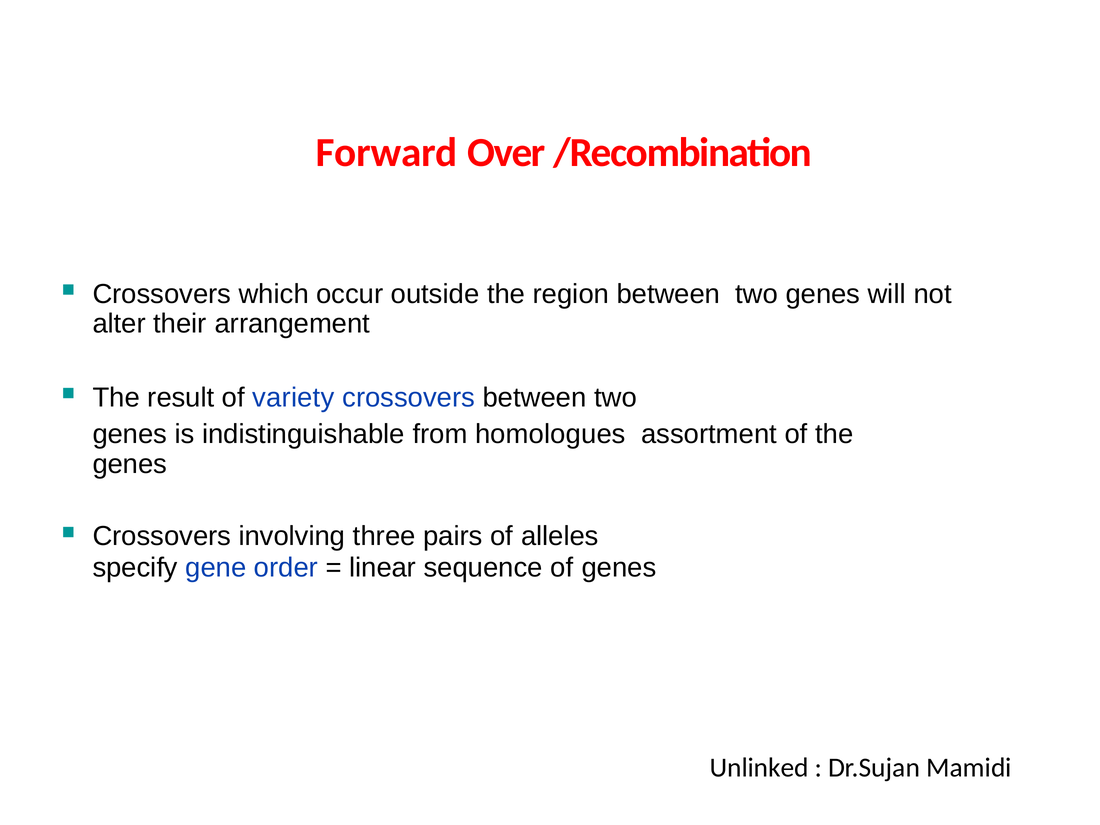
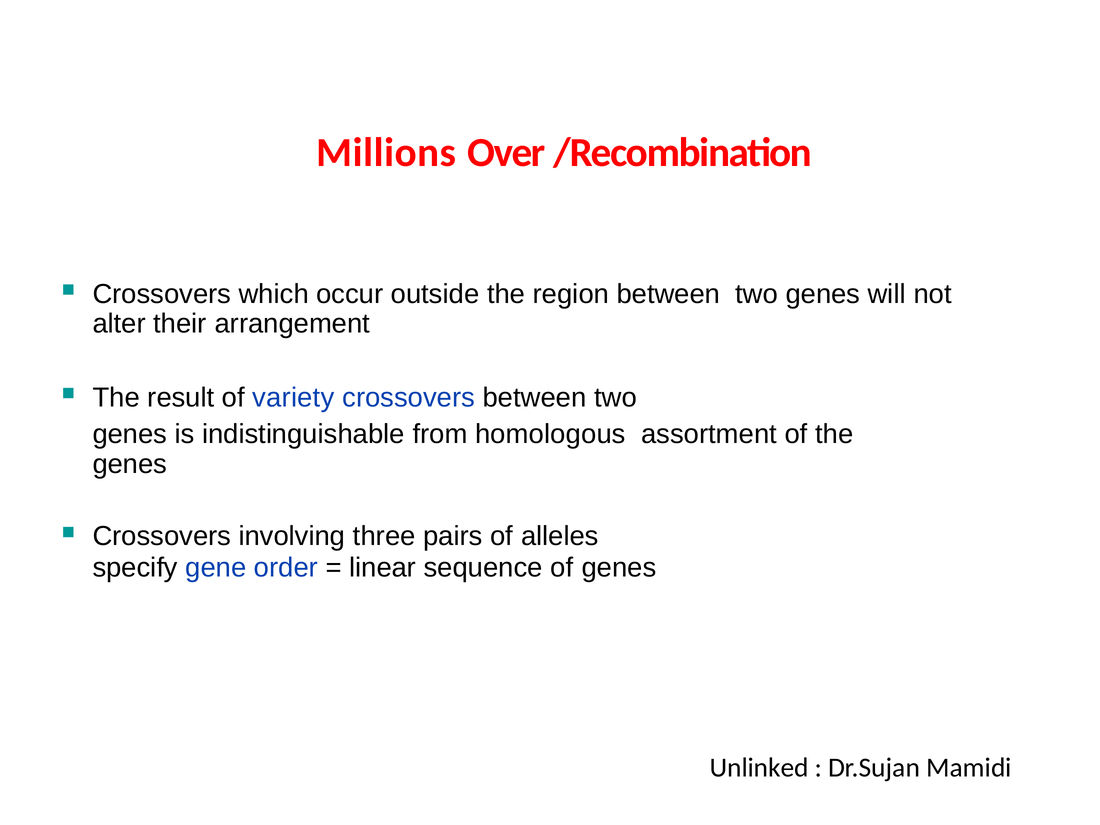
Forward: Forward -> Millions (386, 153)
homologues: homologues -> homologous (550, 434)
